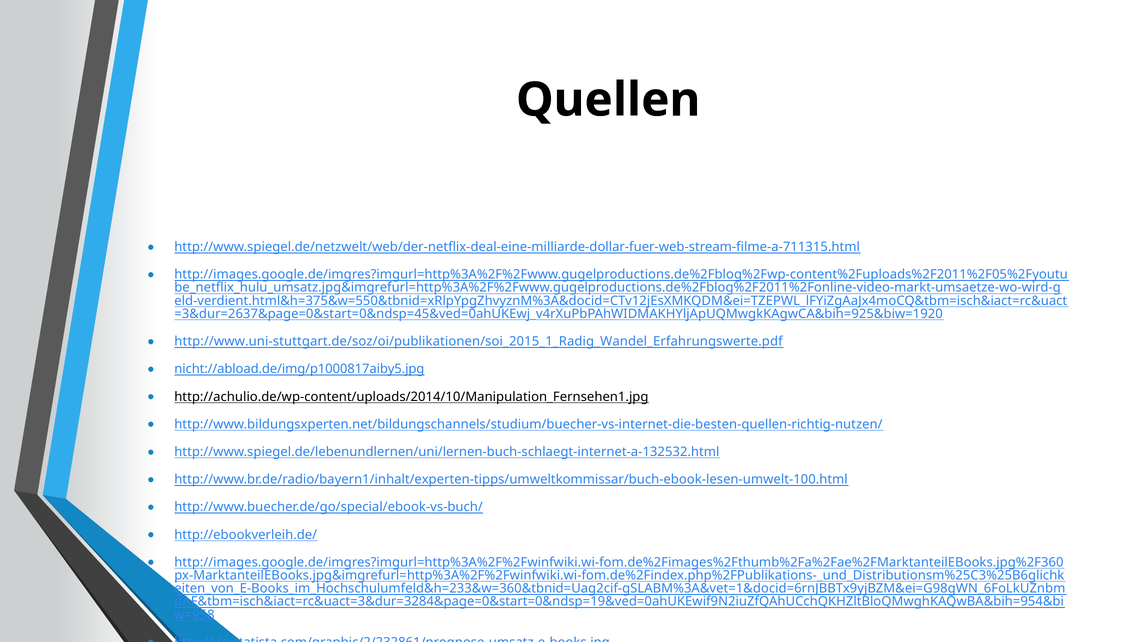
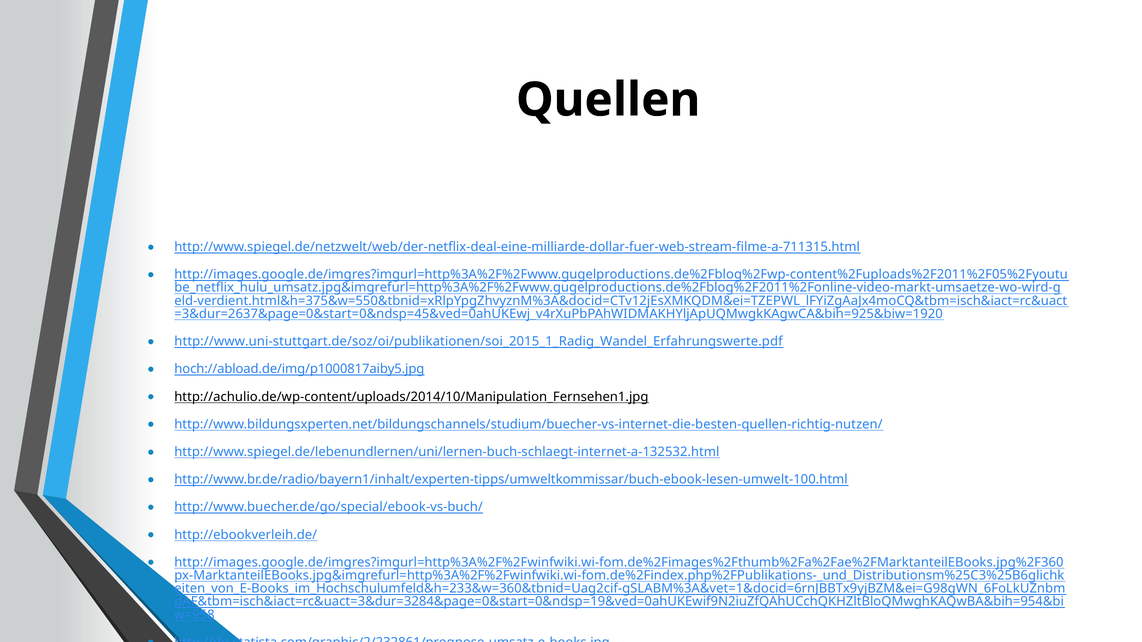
nicht://abload.de/img/p1000817aiby5.jpg: nicht://abload.de/img/p1000817aiby5.jpg -> hoch://abload.de/img/p1000817aiby5.jpg (299, 369)
